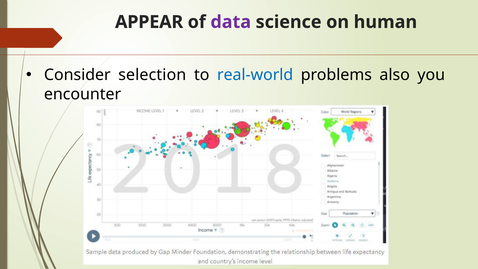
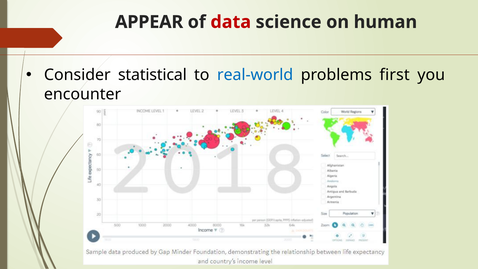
data colour: purple -> red (231, 22)
selection: selection -> statistical (152, 75)
also: also -> first (395, 75)
